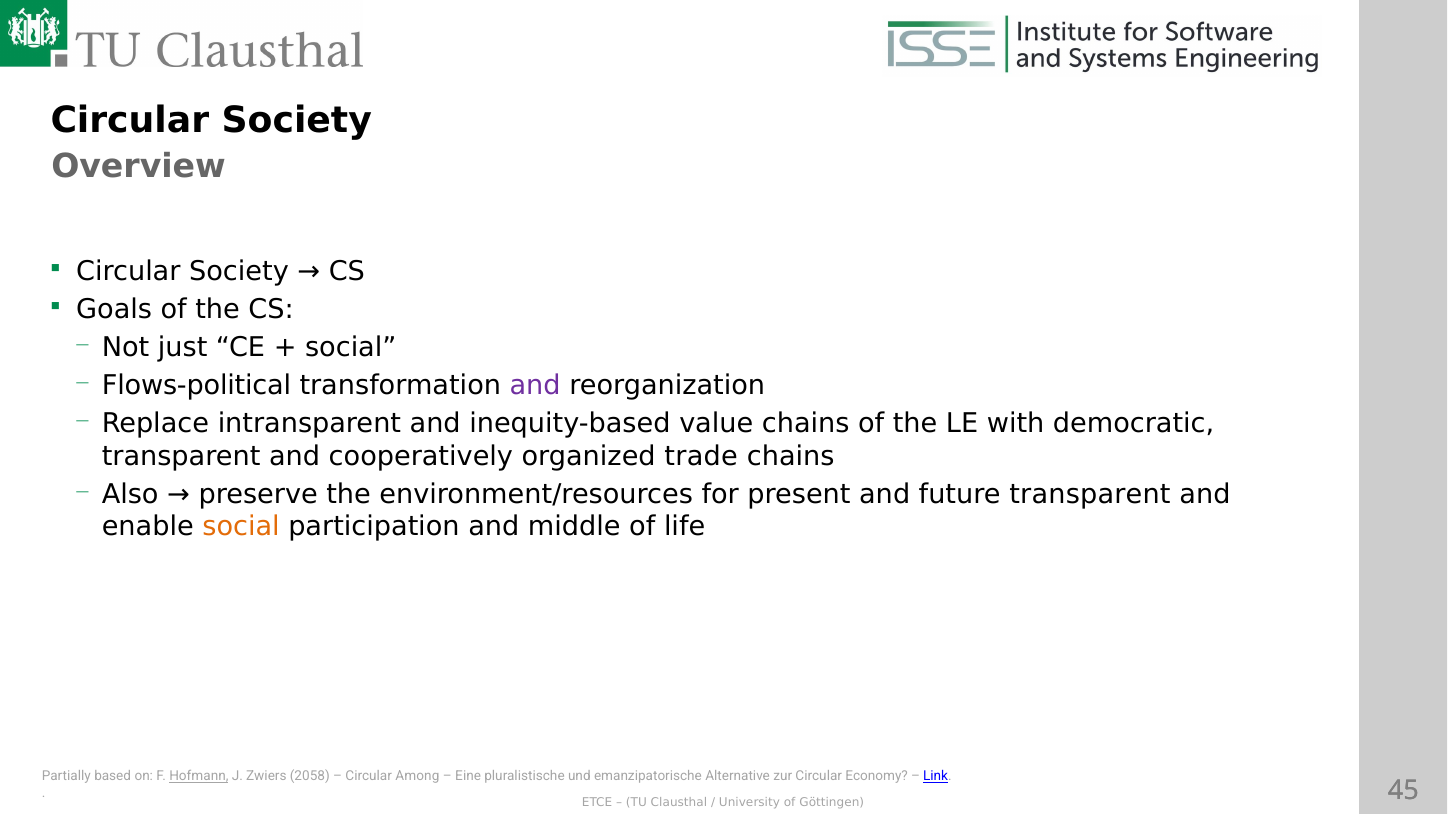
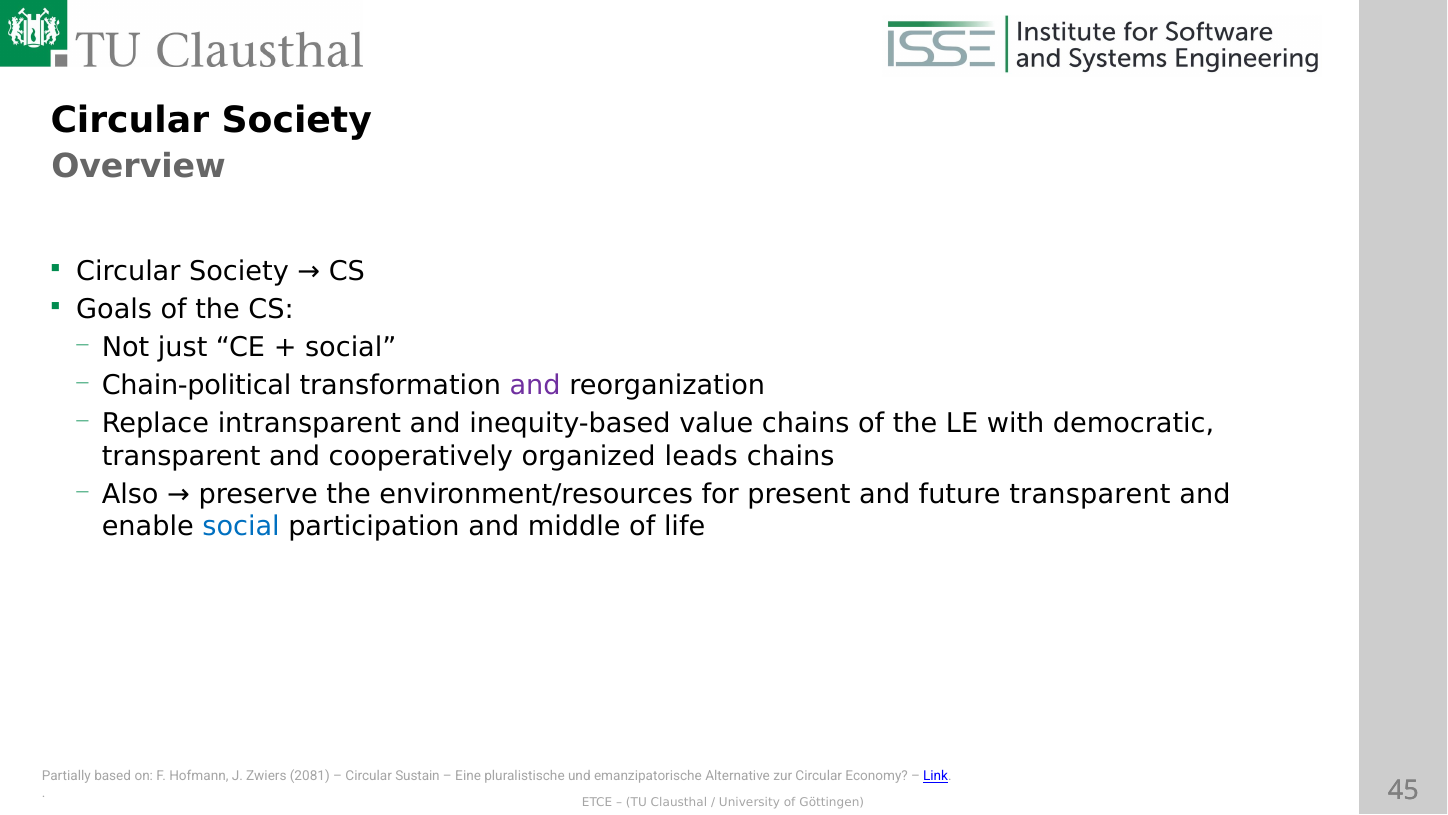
Flows-political: Flows-political -> Chain-political (197, 385)
trade: trade -> leads (701, 456)
social colour: orange -> blue (241, 527)
Hofmann underline: present -> none (199, 776)
2058: 2058 -> 2081 (310, 776)
Among: Among -> Sustain (417, 776)
